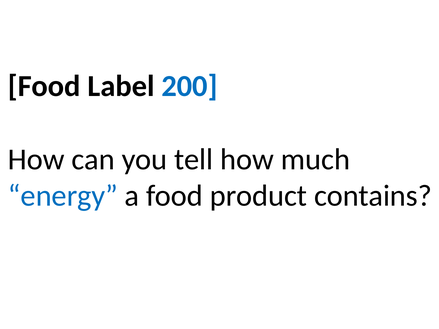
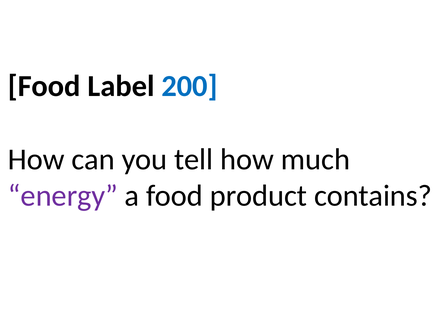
energy colour: blue -> purple (63, 196)
